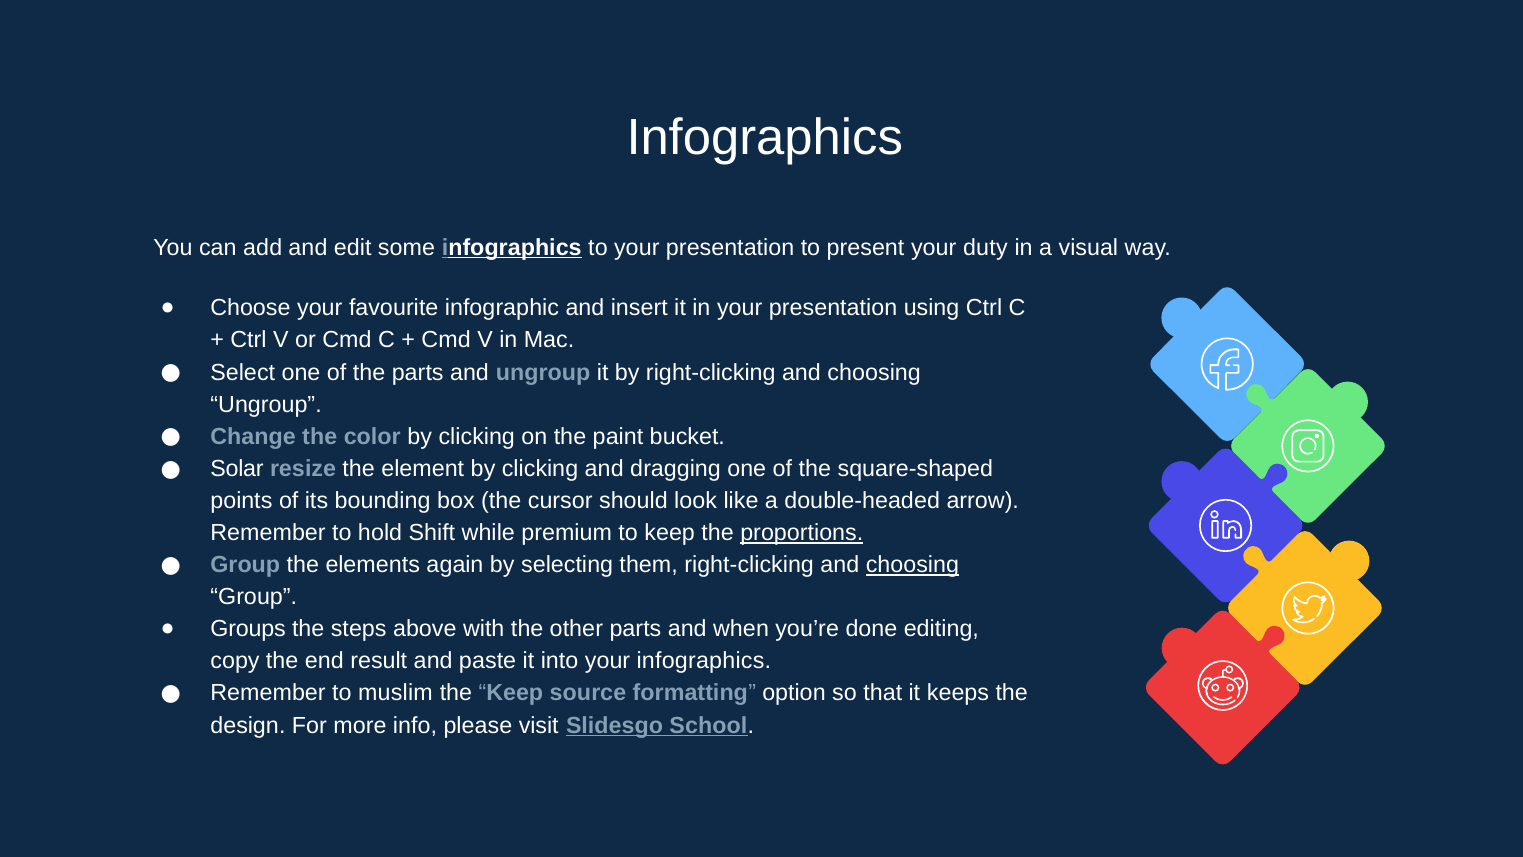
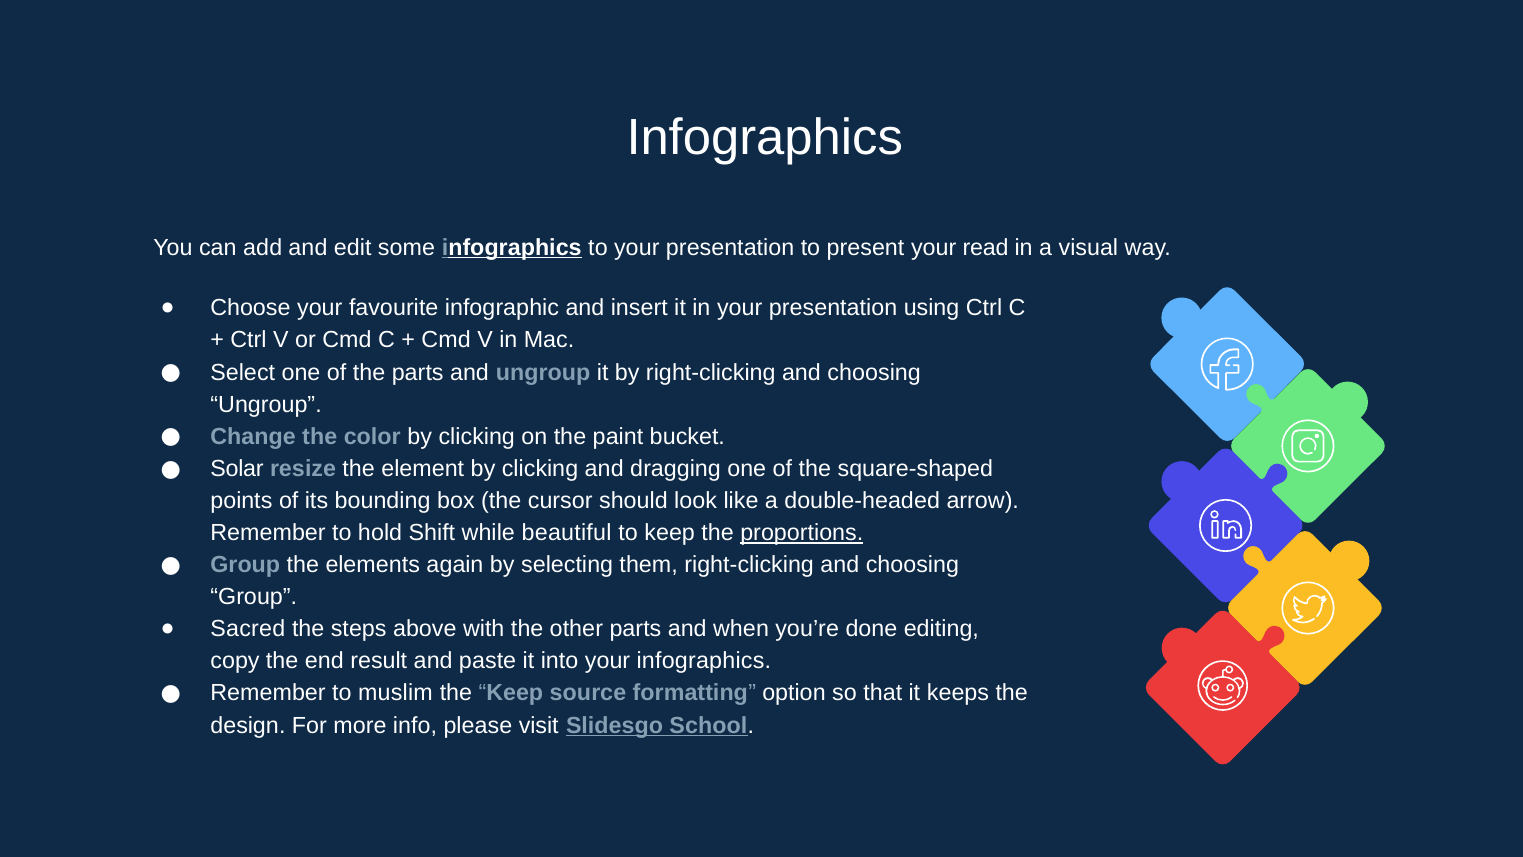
duty: duty -> read (986, 247)
premium: premium -> beautiful (567, 533)
choosing underline: present -> none (912, 565)
Groups: Groups -> Sacred (248, 629)
